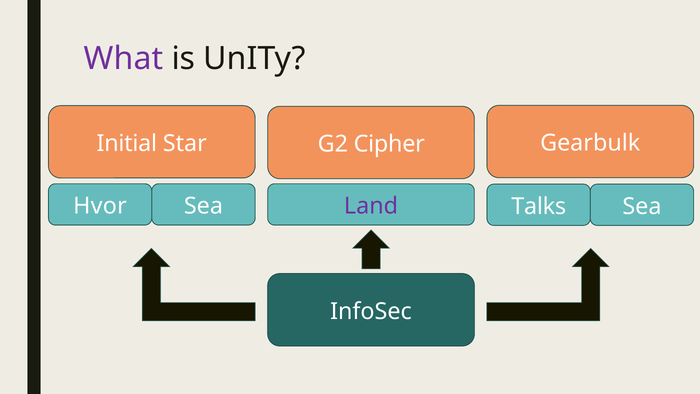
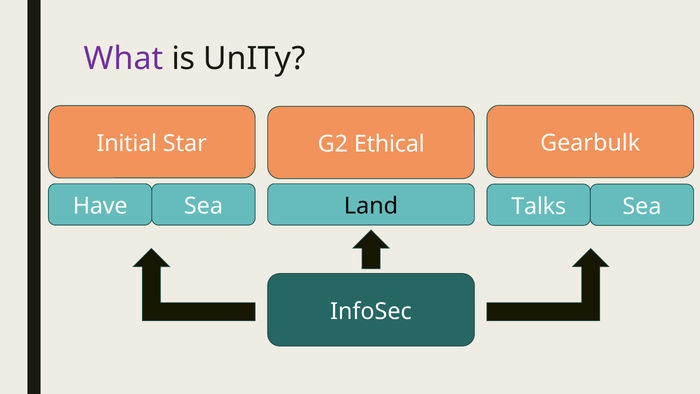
Cipher: Cipher -> Ethical (389, 144)
Hvor: Hvor -> Have (100, 206)
Land colour: purple -> black (371, 206)
